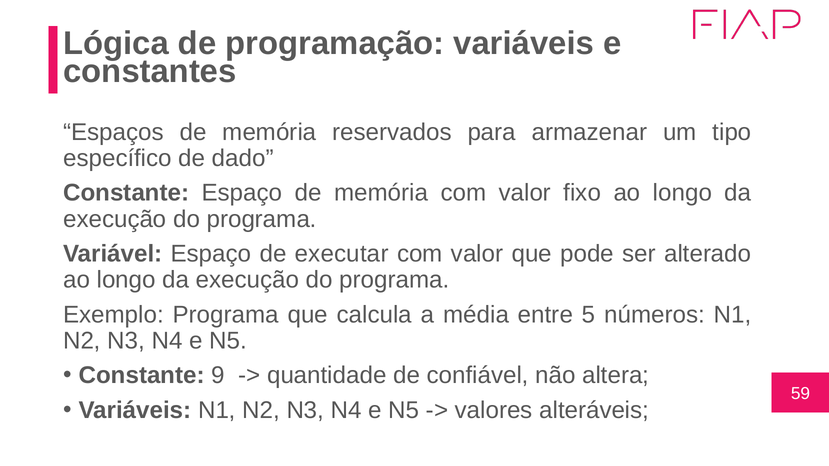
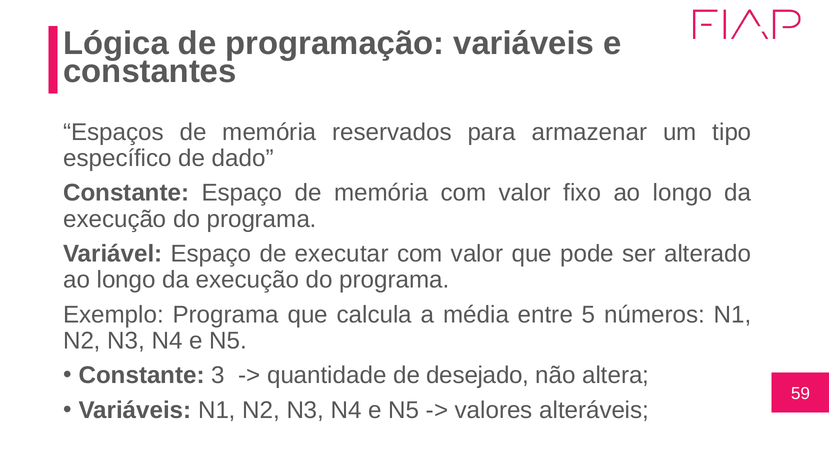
9: 9 -> 3 (218, 376)
confiável: confiável -> desejado (478, 376)
